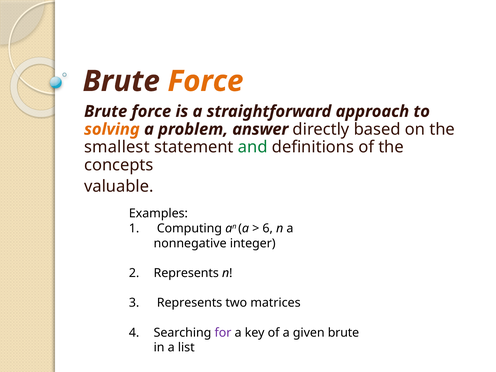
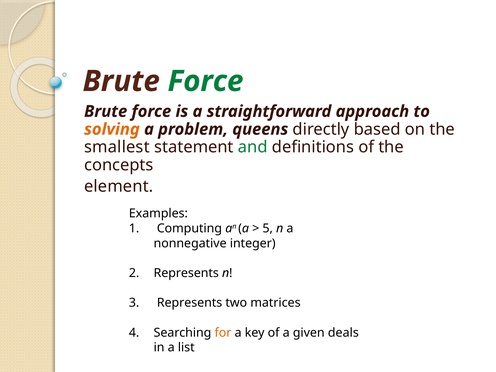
Force colour: orange -> green (205, 81)
answer: answer -> queens (260, 129)
valuable: valuable -> element (119, 187)
6: 6 -> 5 (268, 228)
for colour: purple -> orange (223, 333)
given brute: brute -> deals (343, 333)
